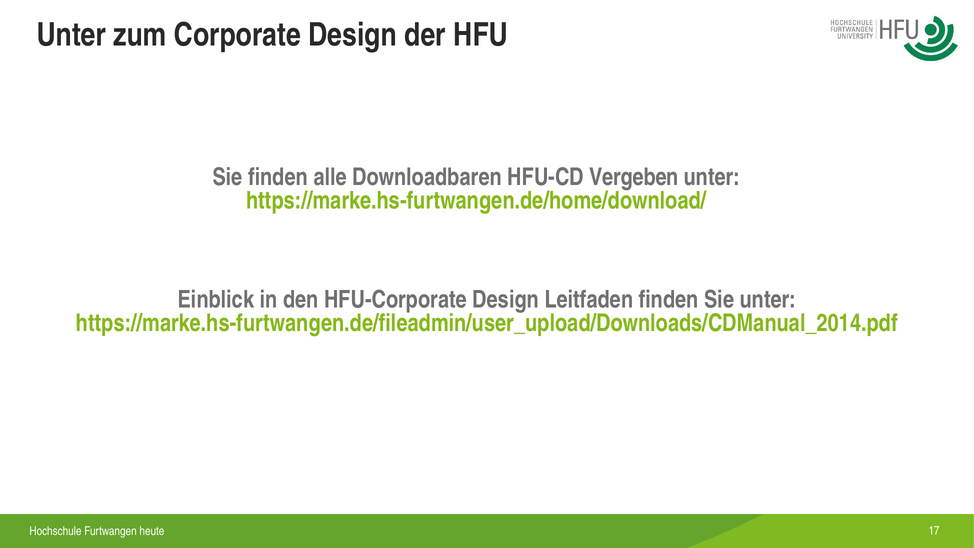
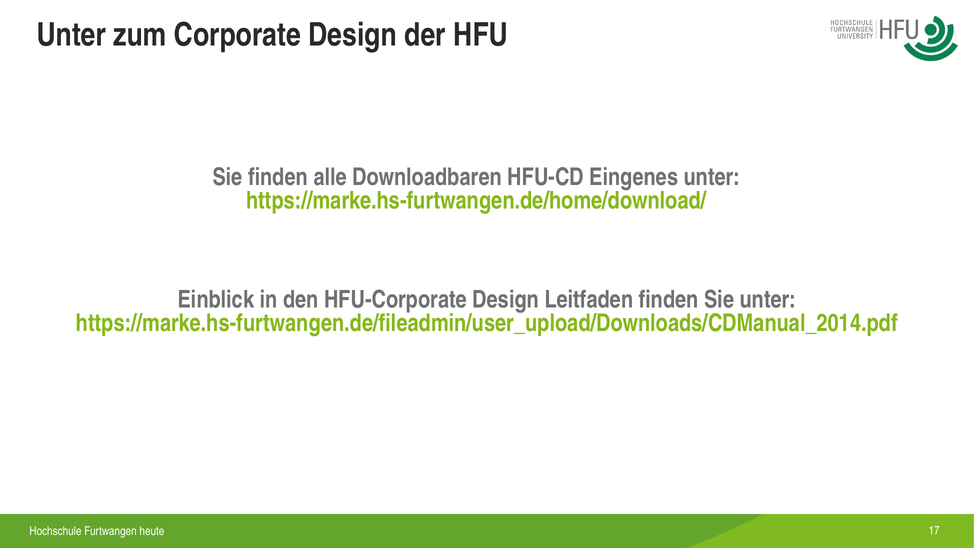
Vergeben: Vergeben -> Eingenes (634, 177)
